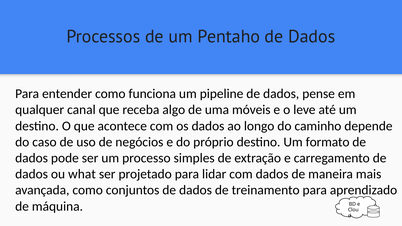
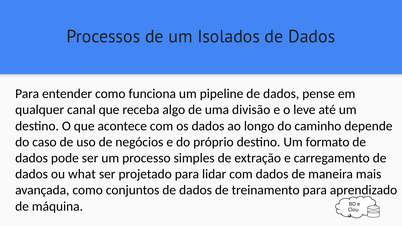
Pentaho: Pentaho -> Isolados (229, 37)
móveis: móveis -> divisão (251, 110)
